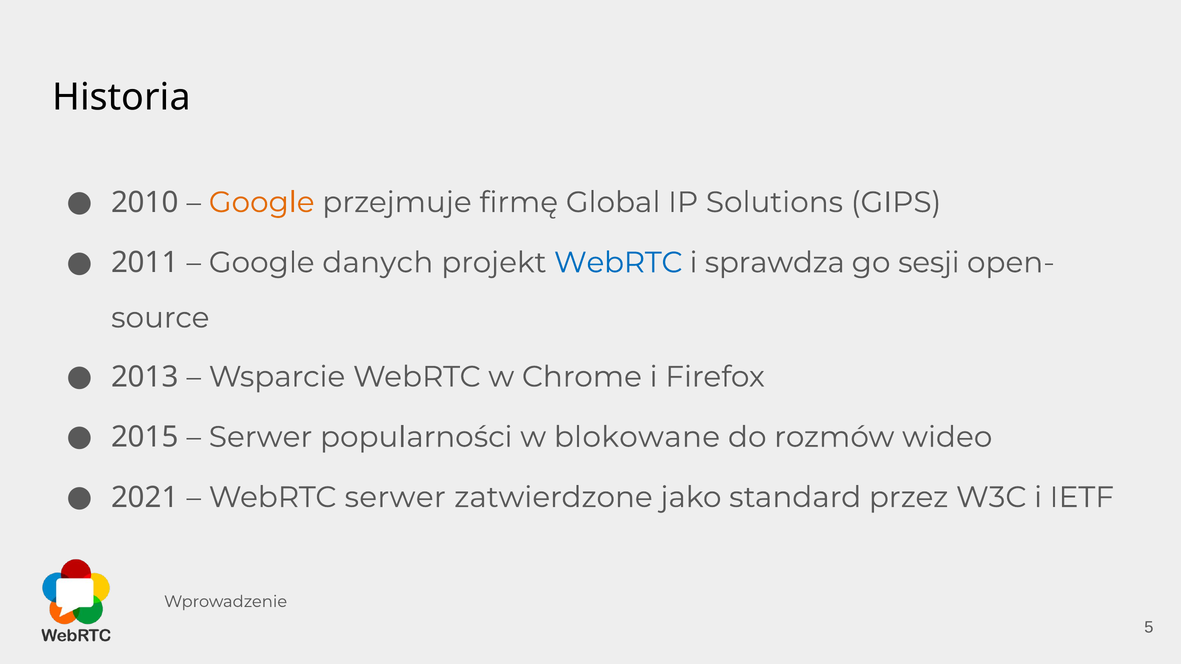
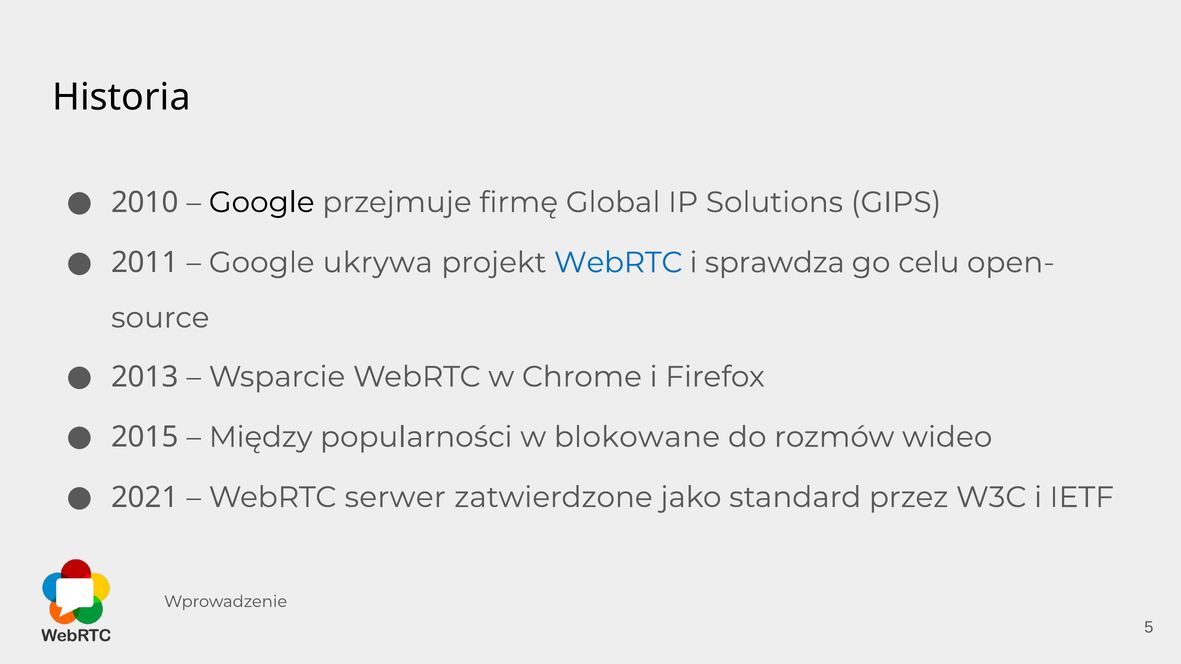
Google colour: orange -> black (262, 202)
danych: danych -> ukrywa (378, 263)
sesji: sesji -> celu (929, 263)
Serwer: Serwer -> Między (261, 437)
